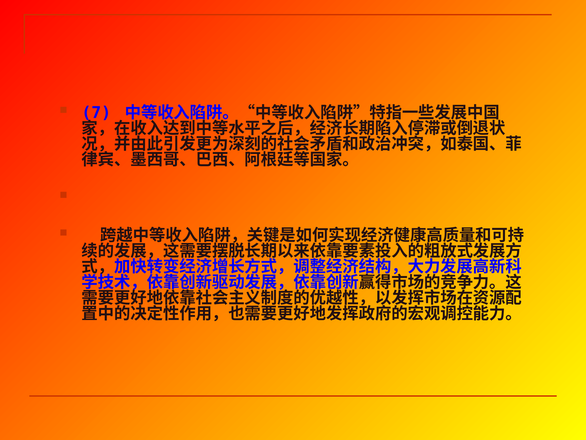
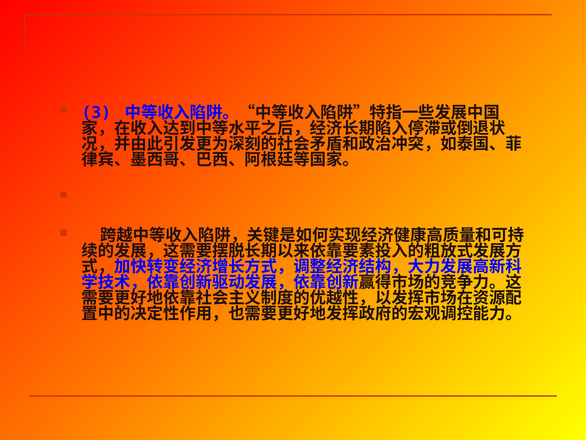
7: 7 -> 3 (96, 113)
